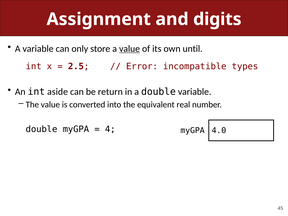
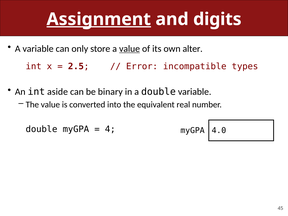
Assignment underline: none -> present (99, 19)
until: until -> alter (193, 49)
return: return -> binary (110, 92)
